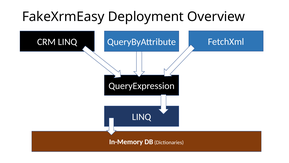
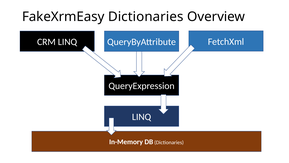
FakeXrmEasy Deployment: Deployment -> Dictionaries (146, 17)
